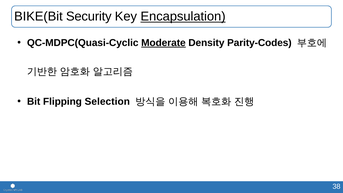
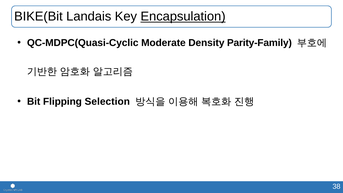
Security: Security -> Landais (89, 16)
Moderate underline: present -> none (163, 43)
Parity-Codes: Parity-Codes -> Parity-Family (259, 43)
